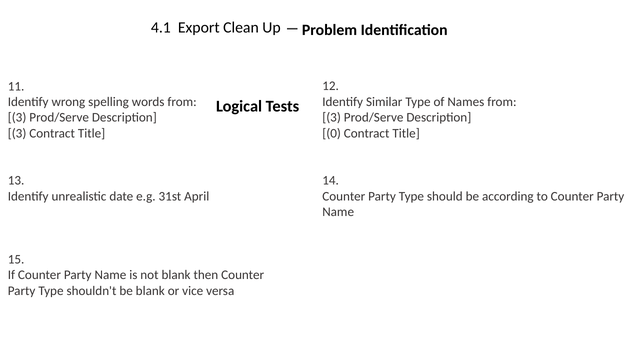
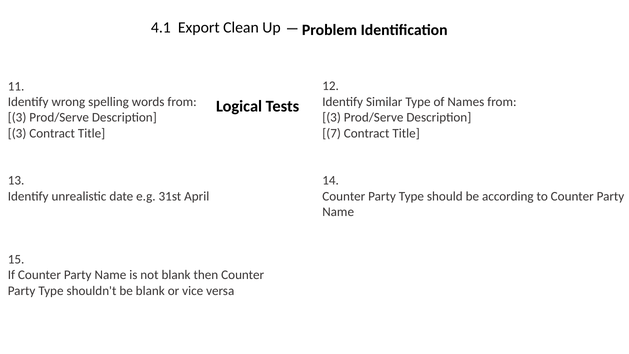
0: 0 -> 7 (332, 133)
